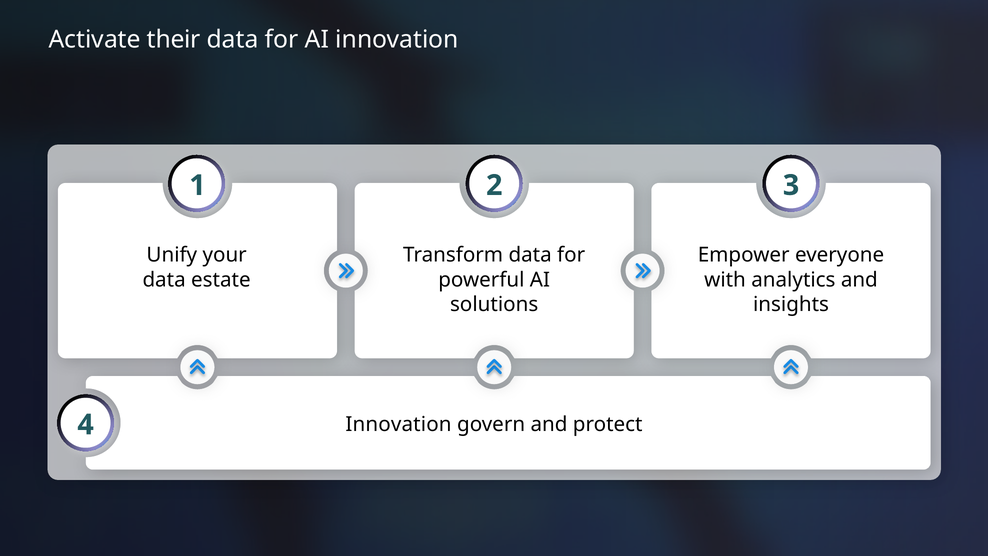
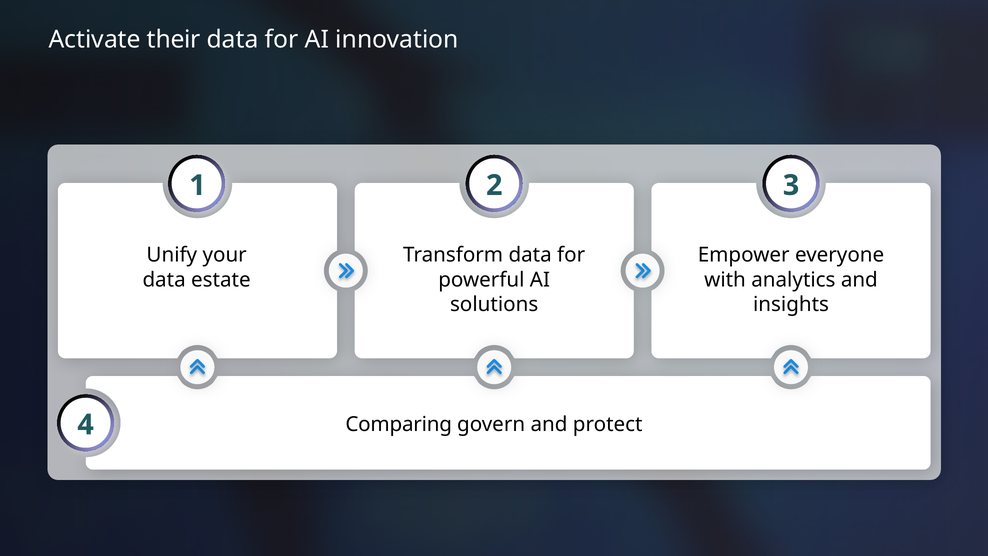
4 Innovation: Innovation -> Comparing (399, 424)
